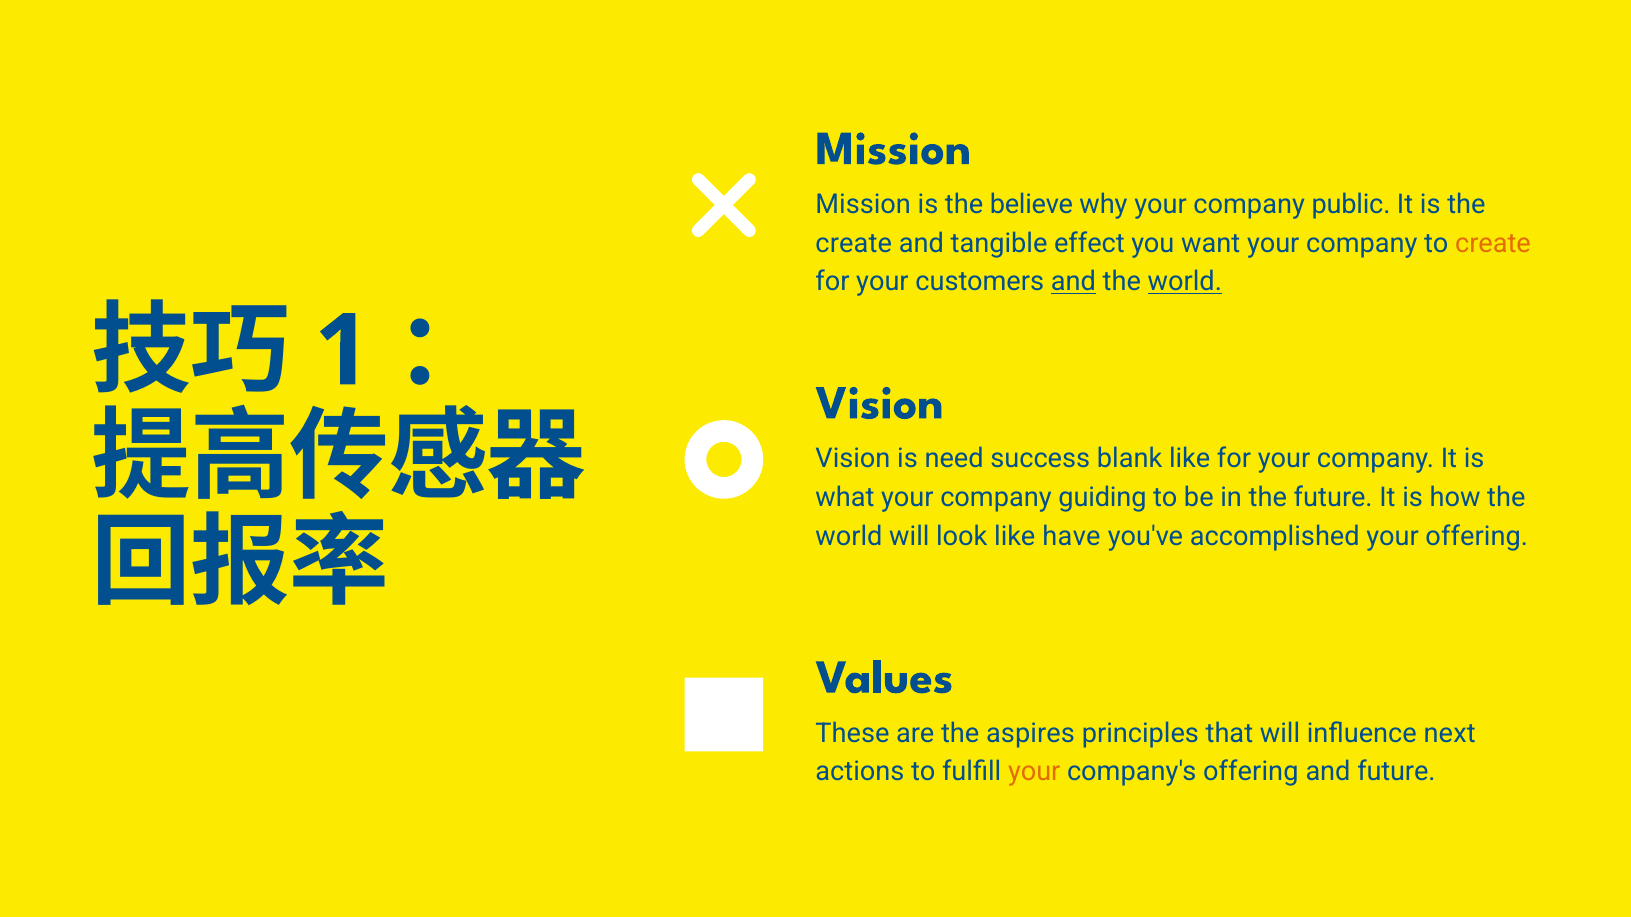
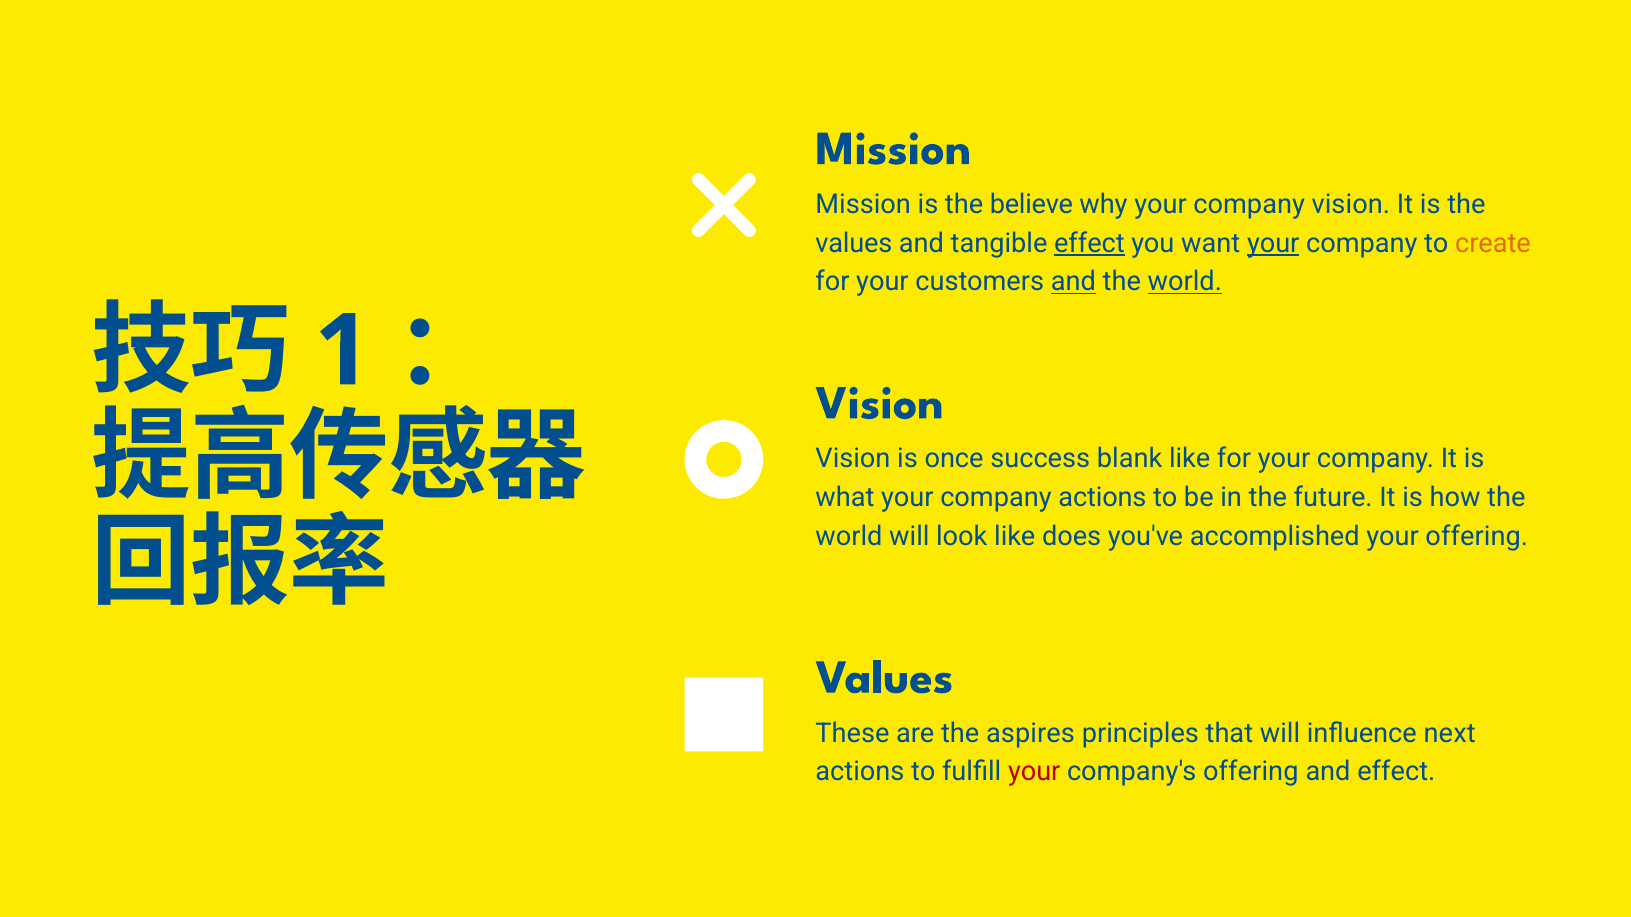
company public: public -> vision (1351, 205)
create: create -> values (854, 243)
effect underline: none -> present (1089, 243)
your underline: none -> present (1273, 243)
need: need -> once (954, 459)
company guiding: guiding -> actions (1102, 498)
have: have -> does (1072, 536)
your colour: orange -> red (1034, 772)
and future: future -> effect (1396, 772)
